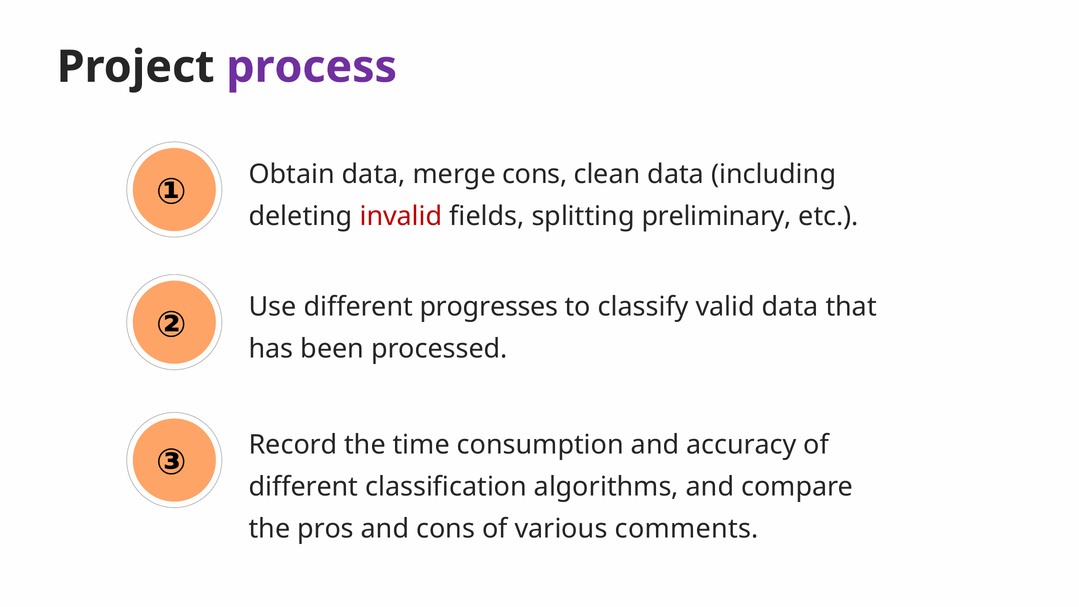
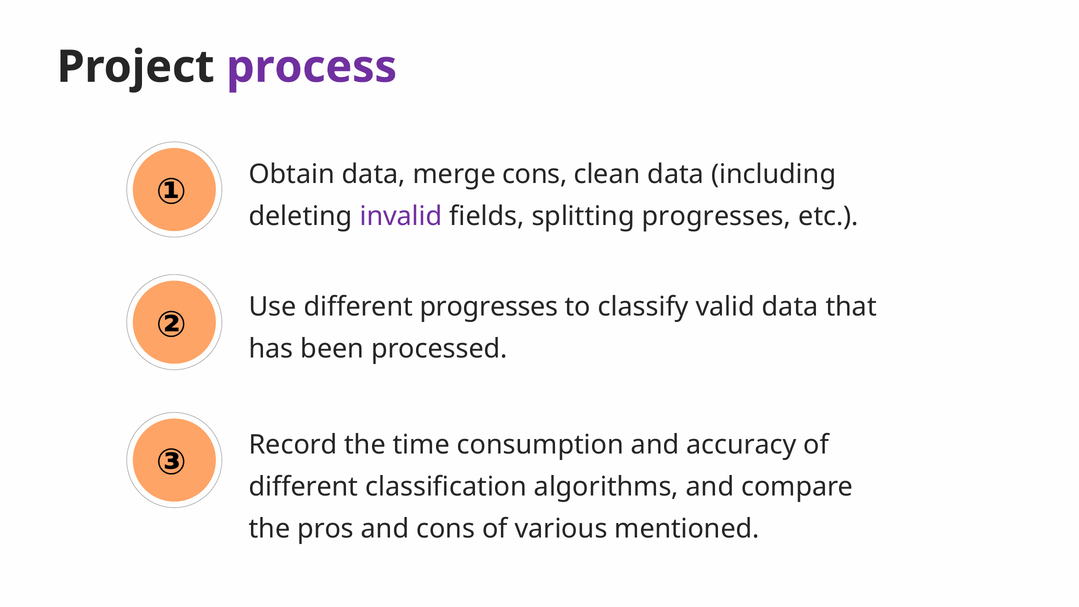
invalid colour: red -> purple (401, 216)
splitting preliminary: preliminary -> progresses (716, 216)
comments: comments -> mentioned (687, 529)
